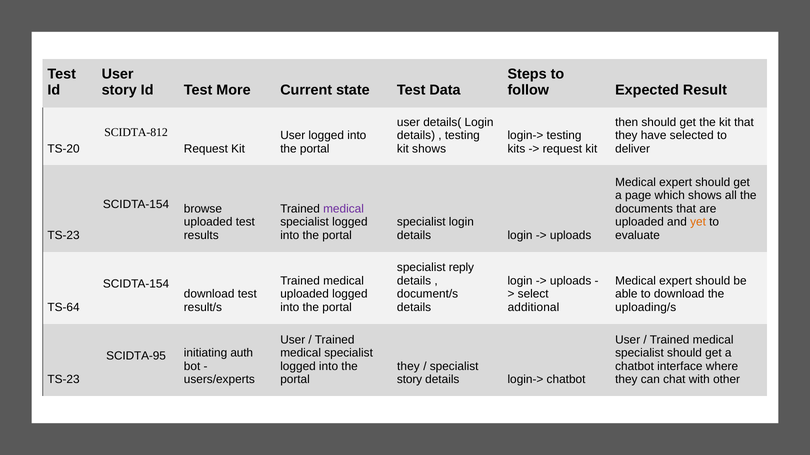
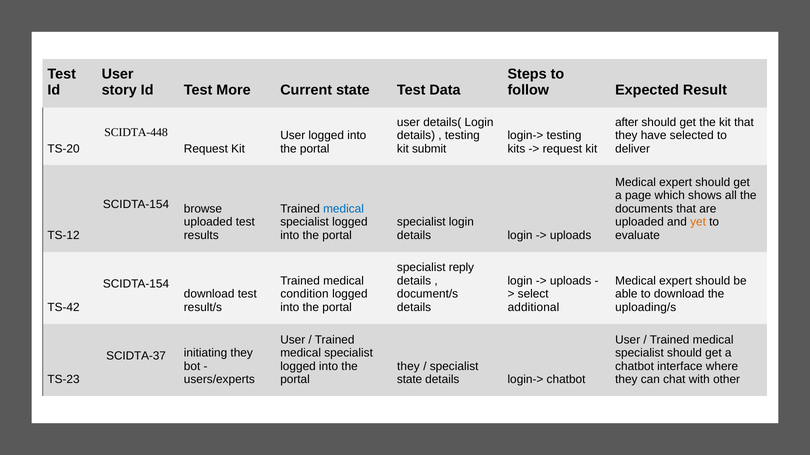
then: then -> after (627, 122)
SCIDTA-812: SCIDTA-812 -> SCIDTA-448 (136, 132)
kit shows: shows -> submit (429, 149)
medical colour: purple -> blue (344, 209)
TS-23: TS-23 -> TS-12 (64, 236)
uploaded: uploaded -> condition (304, 294)
TS-64: TS-64 -> TS-42 (64, 308)
SCIDTA-95: SCIDTA-95 -> SCIDTA-37 (136, 356)
initiating auth: auth -> they (242, 353)
story: story -> state (410, 380)
